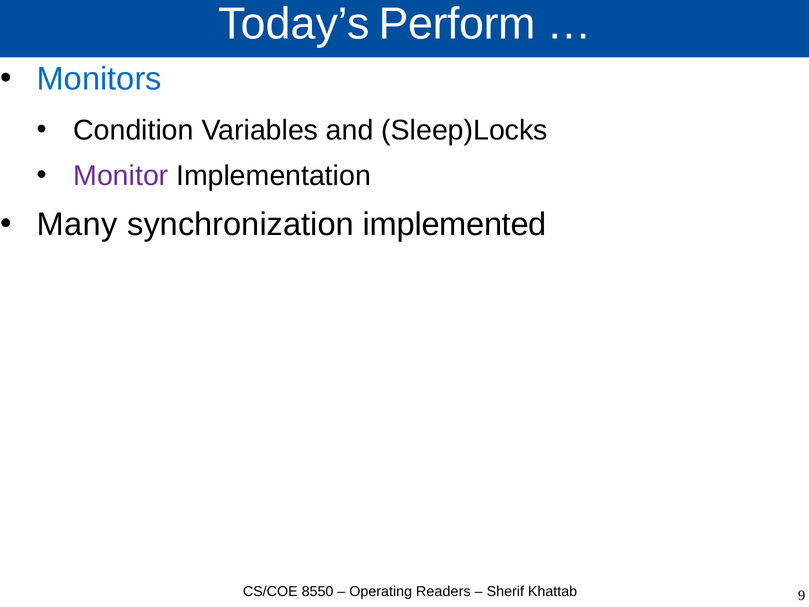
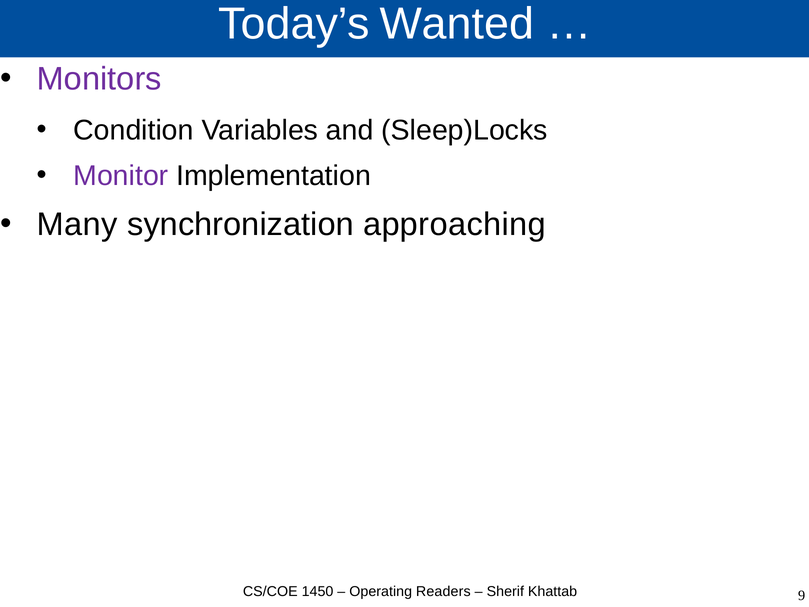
Perform: Perform -> Wanted (457, 24)
Monitors colour: blue -> purple (99, 79)
implemented: implemented -> approaching (454, 225)
8550: 8550 -> 1450 (318, 591)
